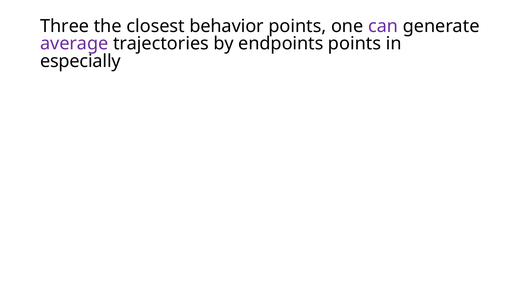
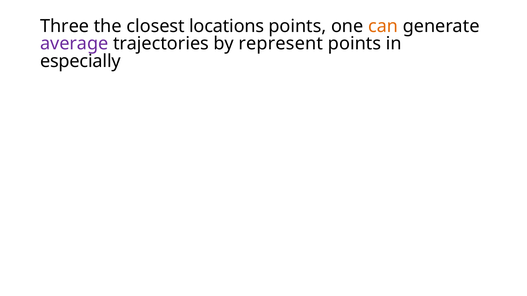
behavior: behavior -> locations (227, 26)
can colour: purple -> orange (383, 26)
endpoints: endpoints -> represent (281, 44)
